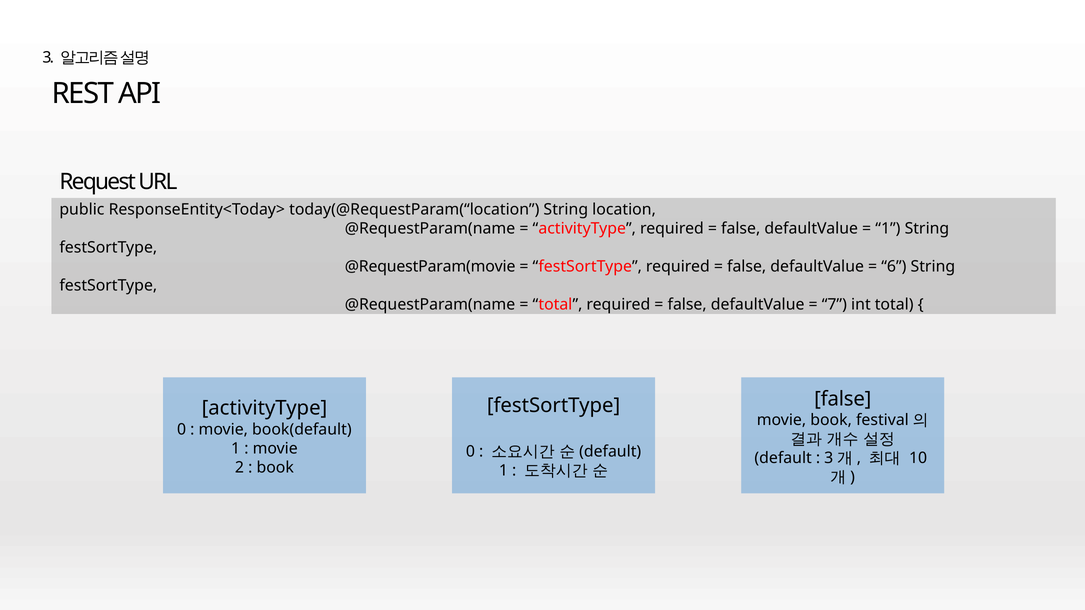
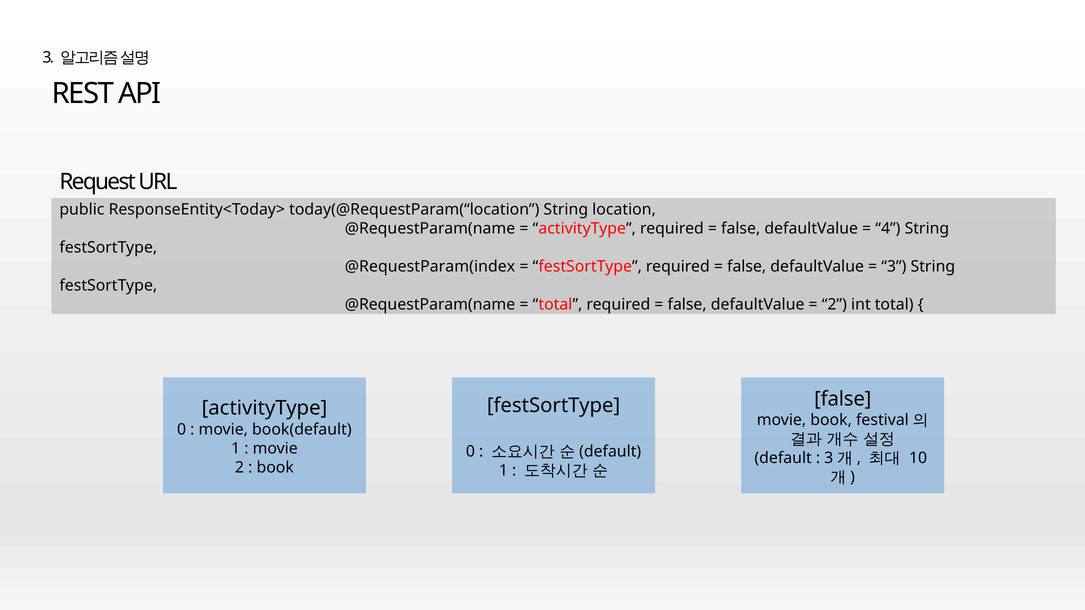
1: 1 -> 4 (888, 229)
@RequestParam(movie: @RequestParam(movie -> @RequestParam(index (430, 267)
6: 6 -> 3 (894, 267)
7: 7 -> 2 (834, 305)
